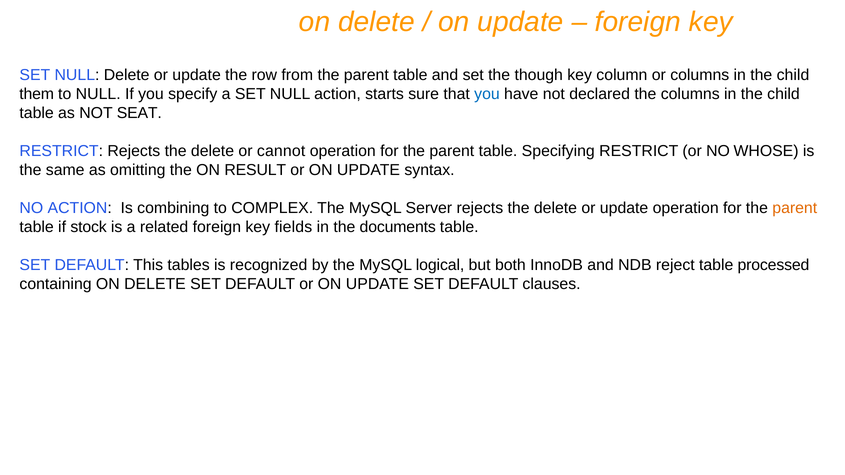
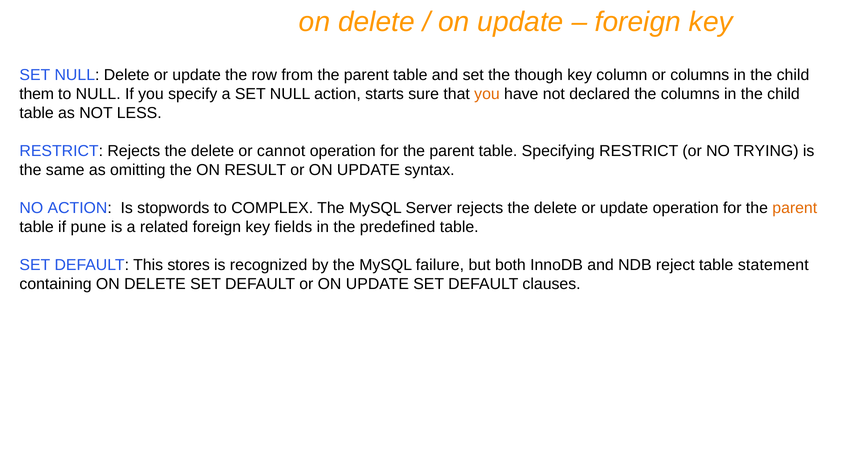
you colour: blue -> orange (487, 94)
SEAT: SEAT -> LESS (139, 113)
WHOSE: WHOSE -> TRYING (766, 151)
combining: combining -> stopwords (173, 208)
stock: stock -> pune (88, 227)
documents: documents -> predefined (398, 227)
tables: tables -> stores (189, 265)
logical: logical -> failure (440, 265)
processed: processed -> statement (773, 265)
